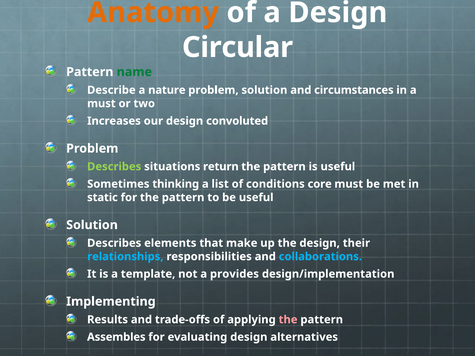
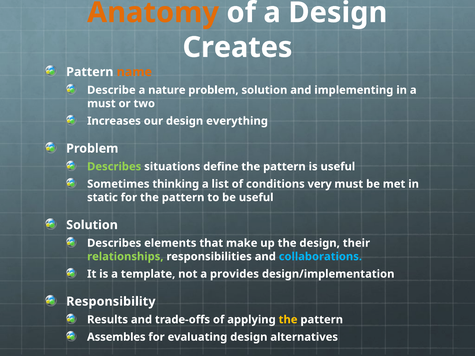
Circular: Circular -> Creates (237, 47)
name colour: green -> orange (134, 72)
circumstances: circumstances -> implementing (354, 90)
convoluted: convoluted -> everything (237, 121)
return: return -> define (221, 167)
core: core -> very (320, 184)
relationships colour: light blue -> light green (125, 257)
Implementing: Implementing -> Responsibility (111, 302)
the colour: pink -> yellow (288, 320)
